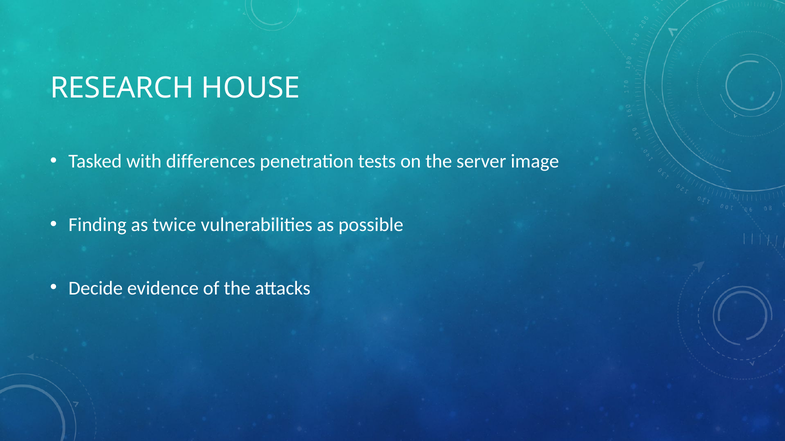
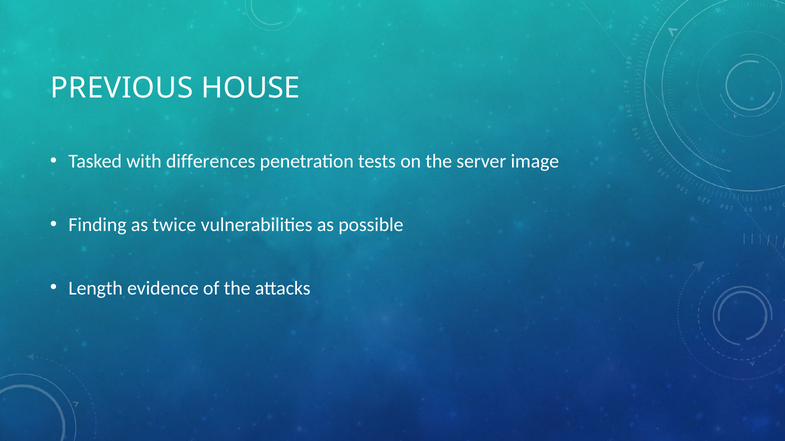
RESEARCH: RESEARCH -> PREVIOUS (122, 88)
Decide: Decide -> Length (96, 288)
